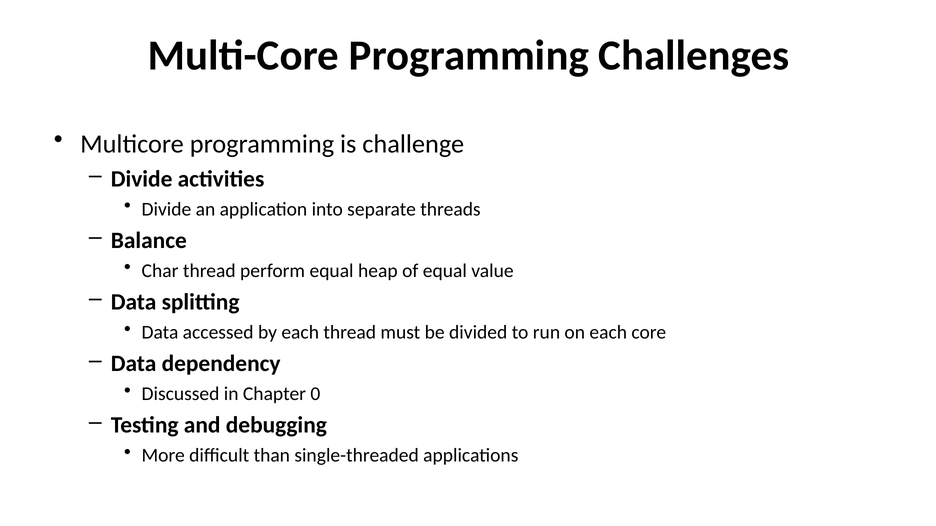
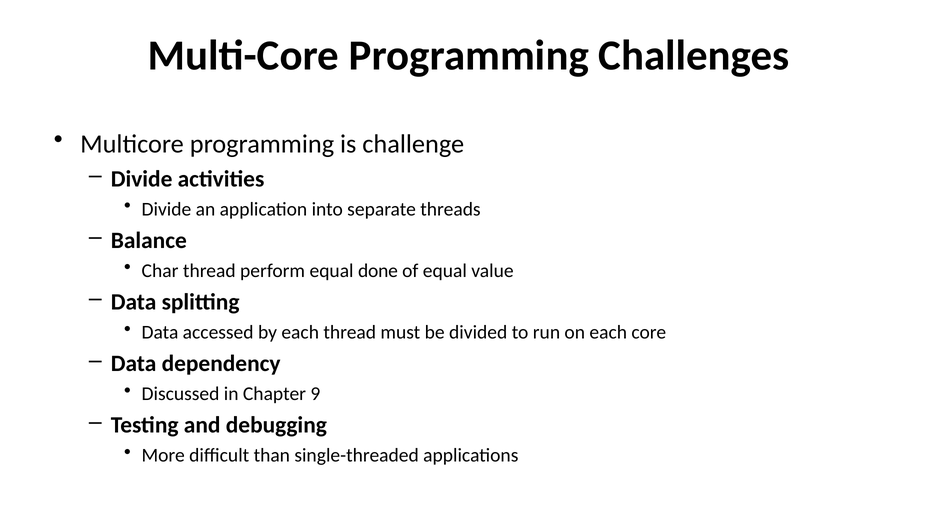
heap: heap -> done (378, 271)
0: 0 -> 9 (315, 394)
